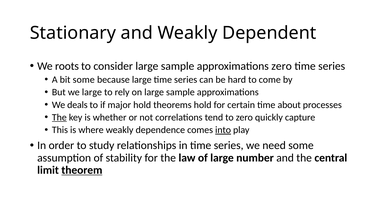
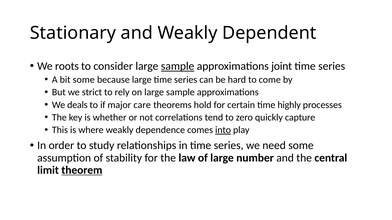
sample underline: none -> present (178, 66)
approximations zero: zero -> joint (282, 66)
we large: large -> strict (92, 92)
major hold: hold -> care (142, 105)
about: about -> highly (289, 105)
The underline: present -> none (59, 118)
